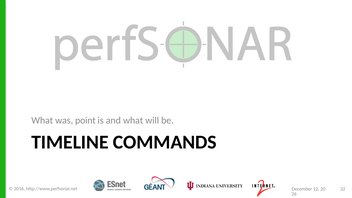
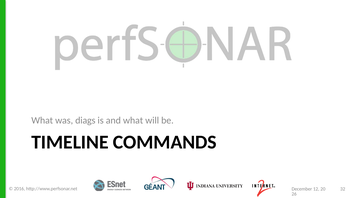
point: point -> diags (85, 120)
